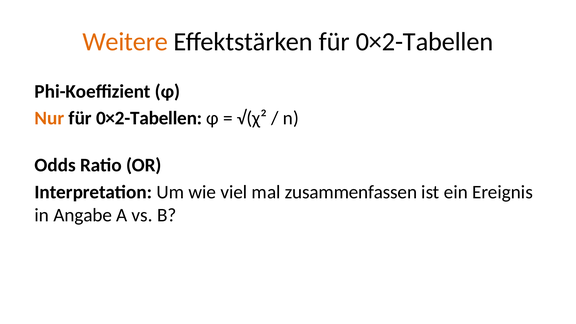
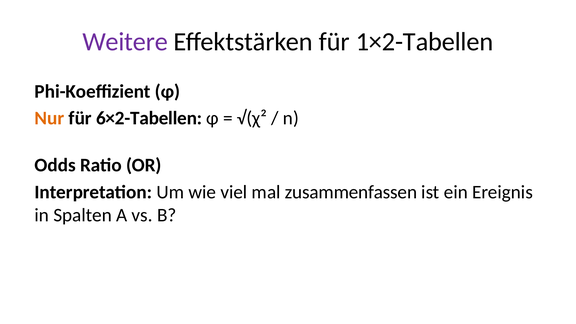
Weitere colour: orange -> purple (125, 42)
Effektstärken für 0×2-Tabellen: 0×2-Tabellen -> 1×2-Tabellen (425, 42)
0×2-Tabellen: 0×2-Tabellen -> 6×2-Tabellen (149, 118)
Angabe: Angabe -> Spalten (83, 215)
